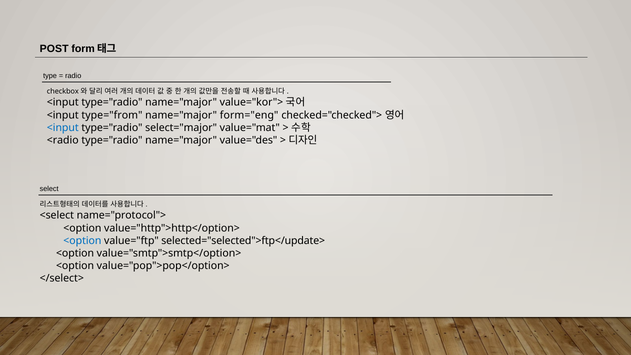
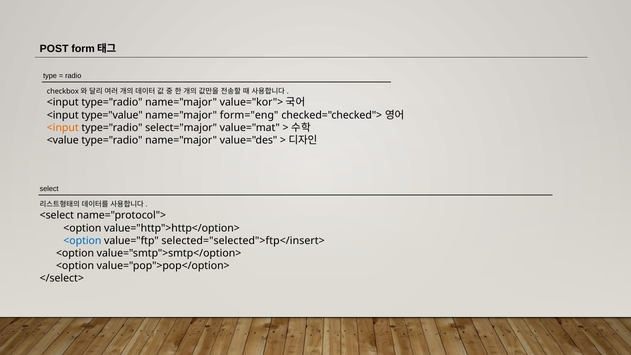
type="from: type="from -> type="value (112, 115)
<input colour: blue -> orange (63, 128)
<radio: <radio -> <value (63, 140)
selected="selected">ftp</update>: selected="selected">ftp</update> -> selected="selected">ftp</insert> (243, 241)
